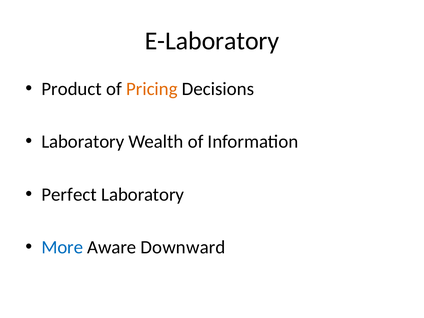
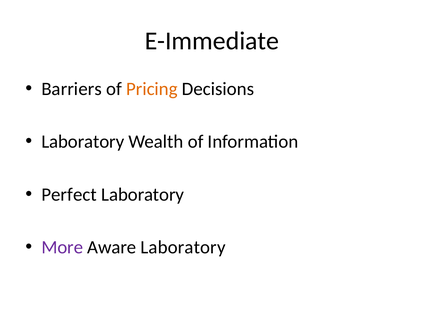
E-Laboratory: E-Laboratory -> E-Immediate (212, 41)
Product: Product -> Barriers (72, 89)
More colour: blue -> purple (62, 247)
Aware Downward: Downward -> Laboratory (183, 247)
